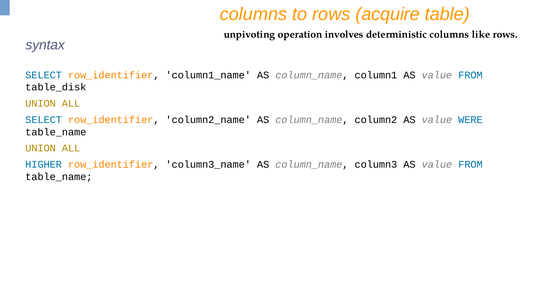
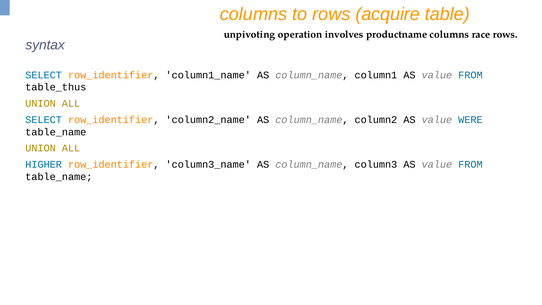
deterministic: deterministic -> productname (397, 35)
like: like -> race (481, 35)
table_disk: table_disk -> table_thus (56, 87)
